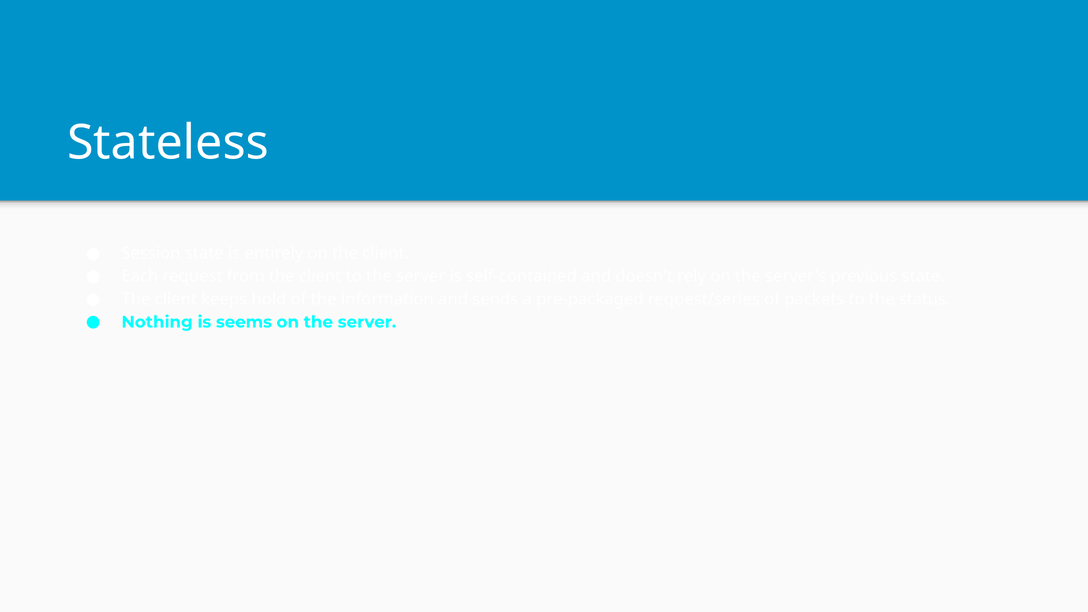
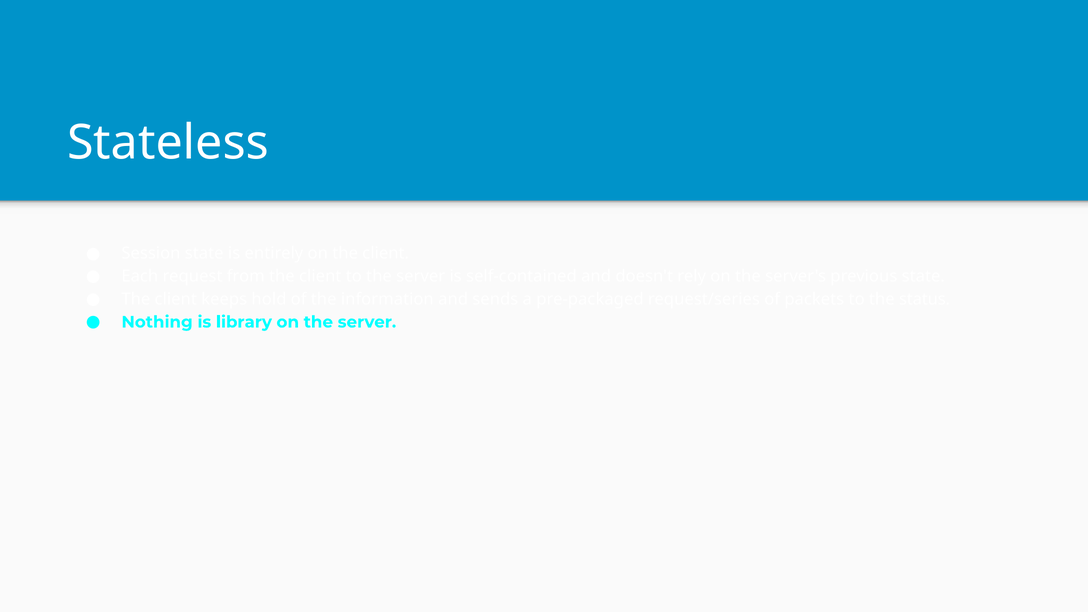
seems: seems -> library (244, 322)
